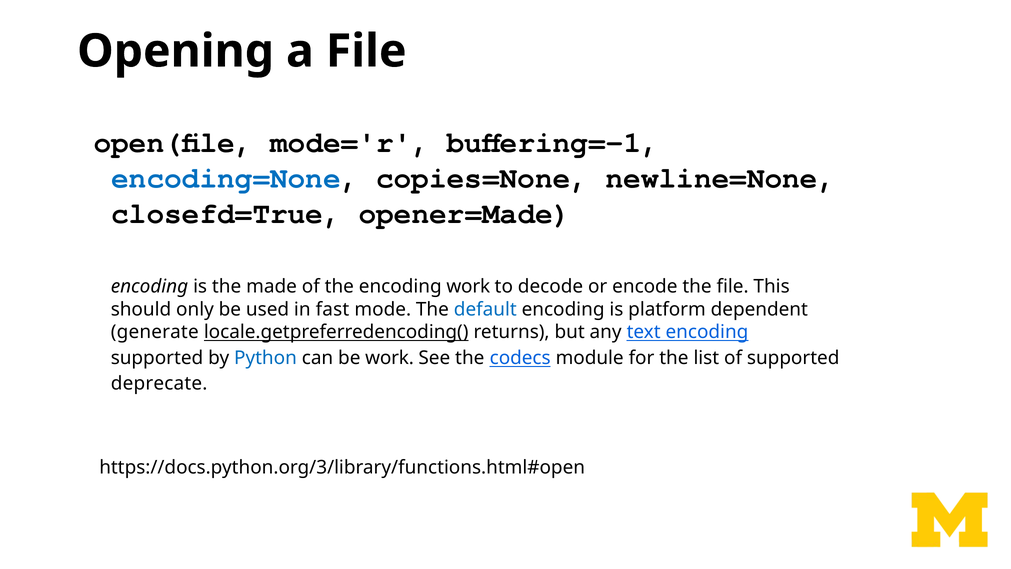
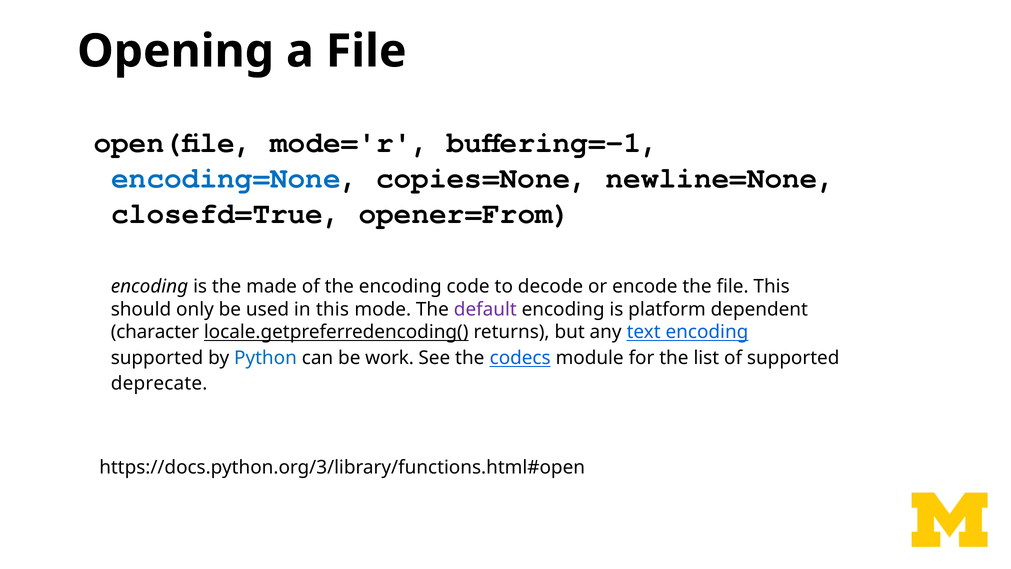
opener=Made: opener=Made -> opener=From (465, 213)
encoding work: work -> code (468, 286)
in fast: fast -> this (332, 309)
default colour: blue -> purple (485, 309)
generate: generate -> character (155, 332)
